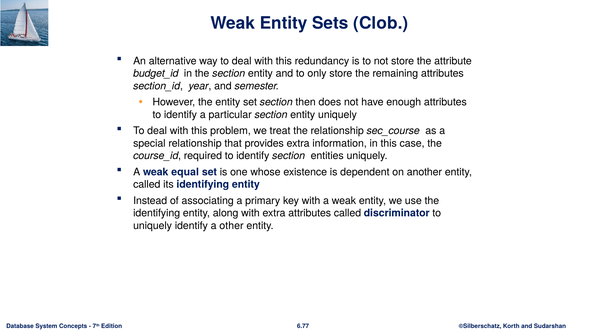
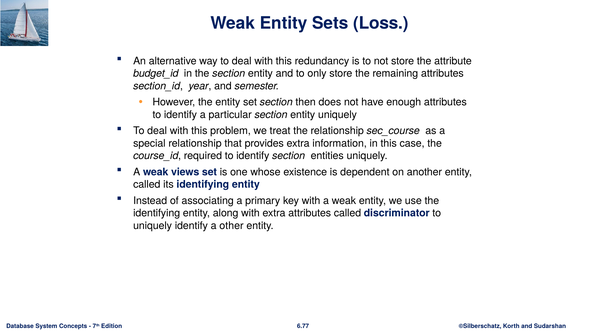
Clob: Clob -> Loss (381, 23)
equal: equal -> views (185, 172)
